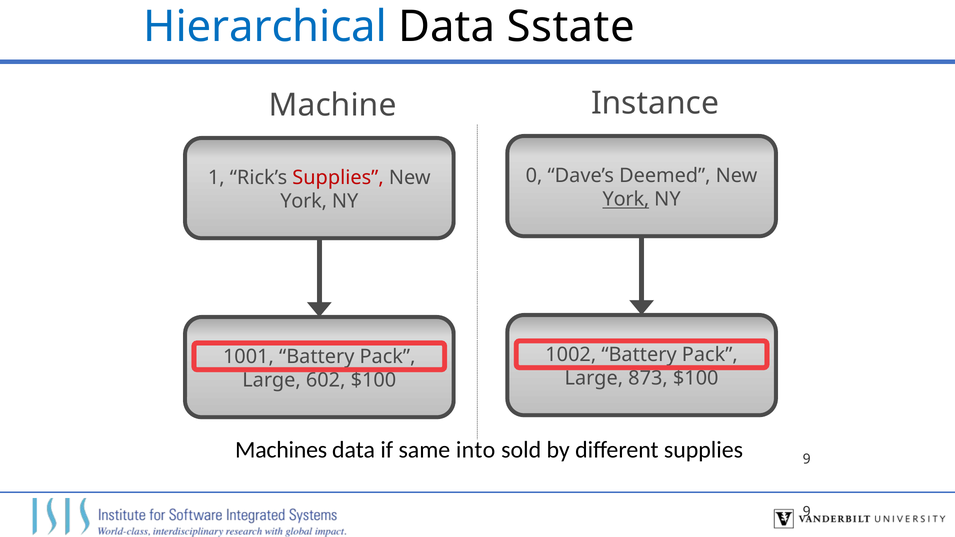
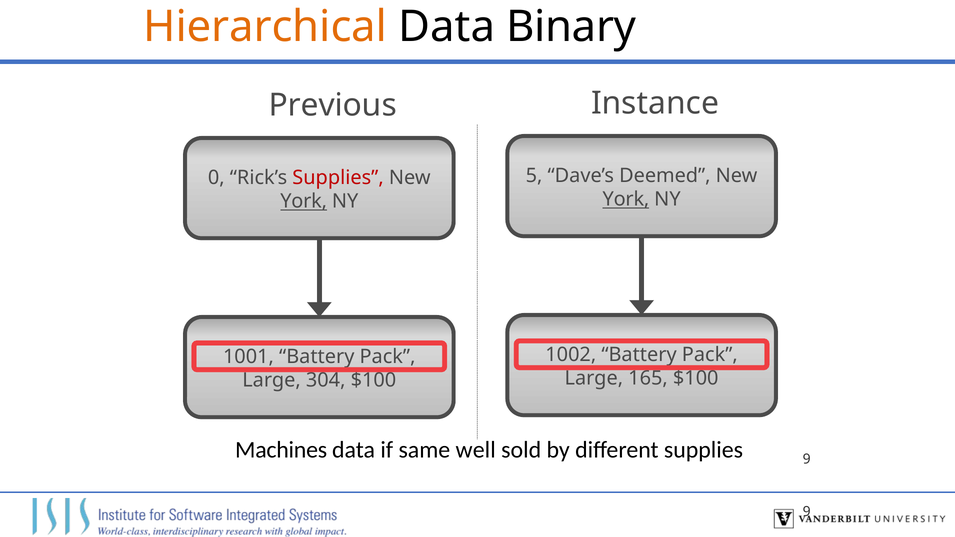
Hierarchical colour: blue -> orange (265, 27)
Sstate: Sstate -> Binary (571, 27)
Machine: Machine -> Previous (333, 105)
0: 0 -> 5 (534, 176)
1: 1 -> 0 (216, 178)
York underline: none -> present (304, 201)
873: 873 -> 165 (648, 379)
602: 602 -> 304 (326, 381)
into: into -> well (476, 450)
